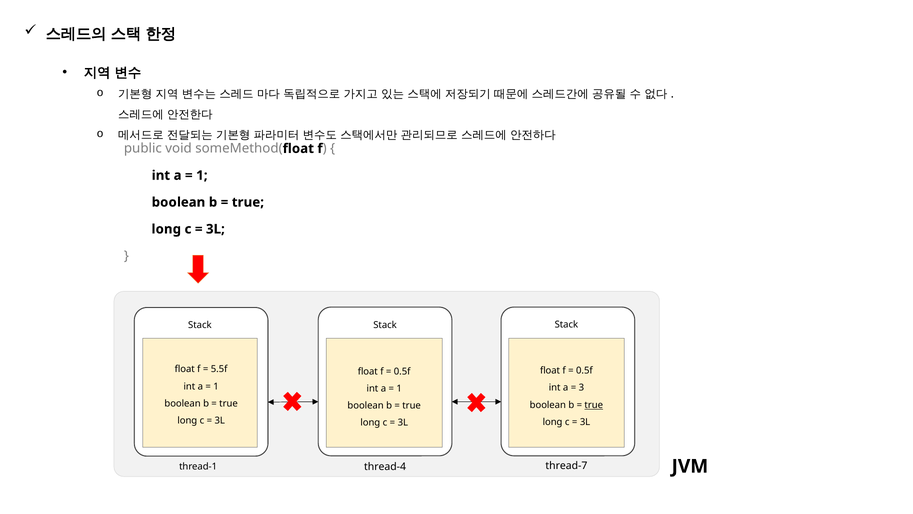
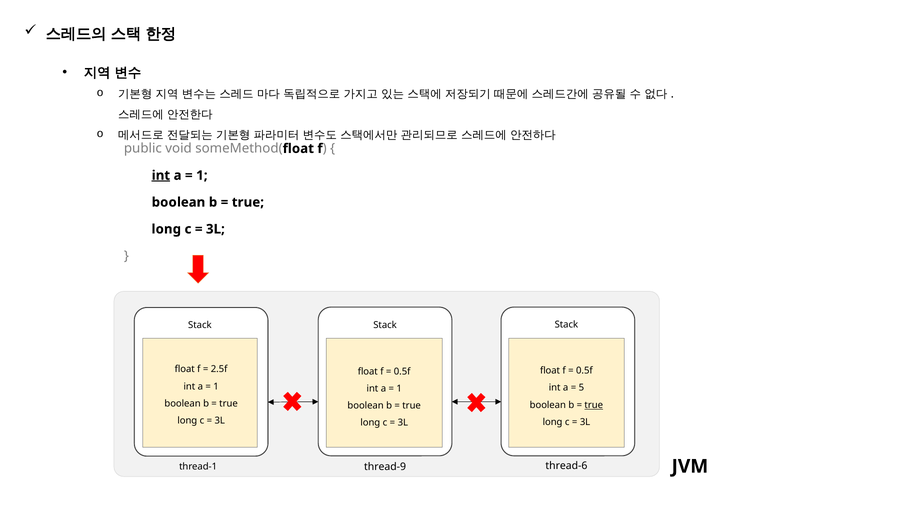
int underline: none -> present (161, 175)
5.5f: 5.5f -> 2.5f (219, 369)
3: 3 -> 5 (581, 388)
thread-7: thread-7 -> thread-6 (566, 465)
thread-4: thread-4 -> thread-9 (385, 466)
